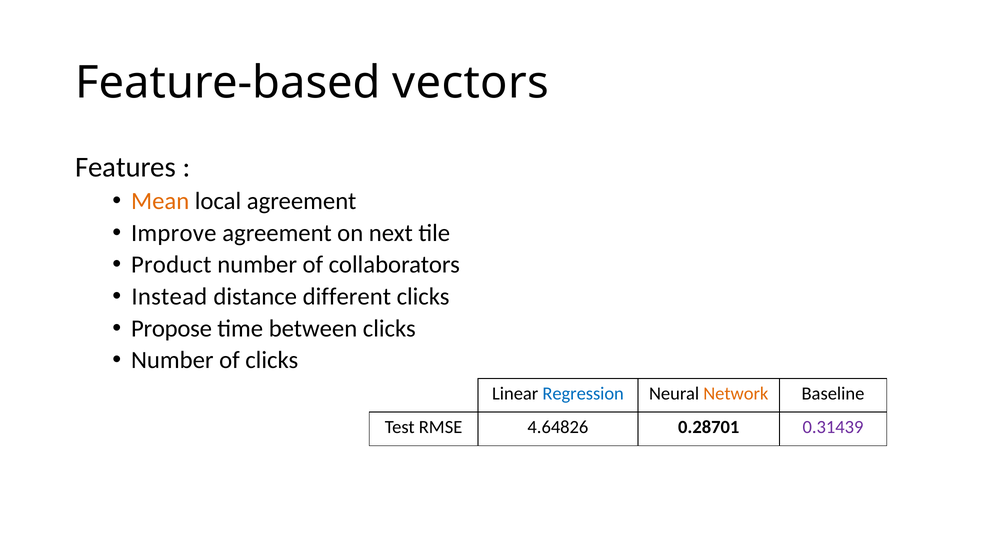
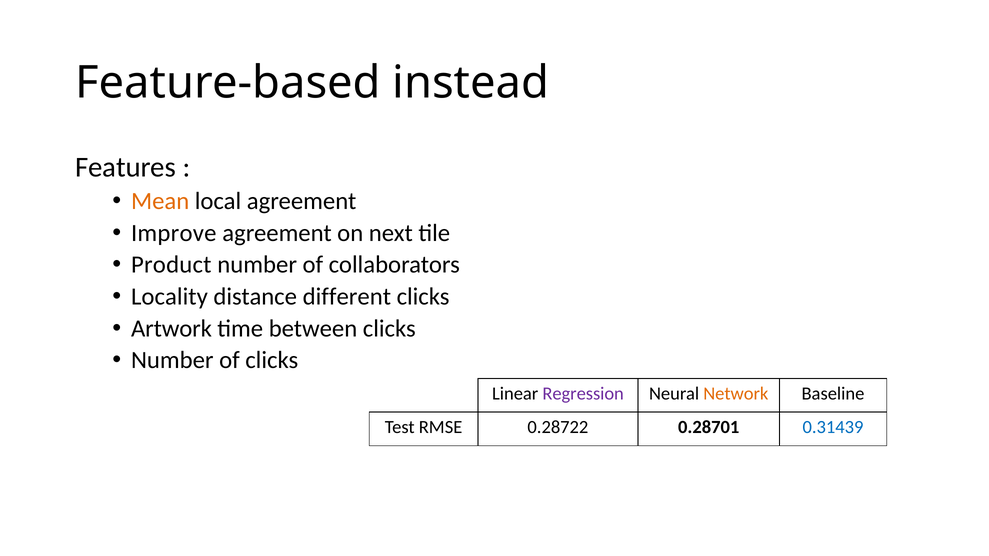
vectors: vectors -> instead (471, 83)
Instead: Instead -> Locality (169, 297)
Propose: Propose -> Artwork (171, 329)
Regression colour: blue -> purple (583, 394)
4.64826: 4.64826 -> 0.28722 (558, 428)
0.31439 colour: purple -> blue (833, 428)
